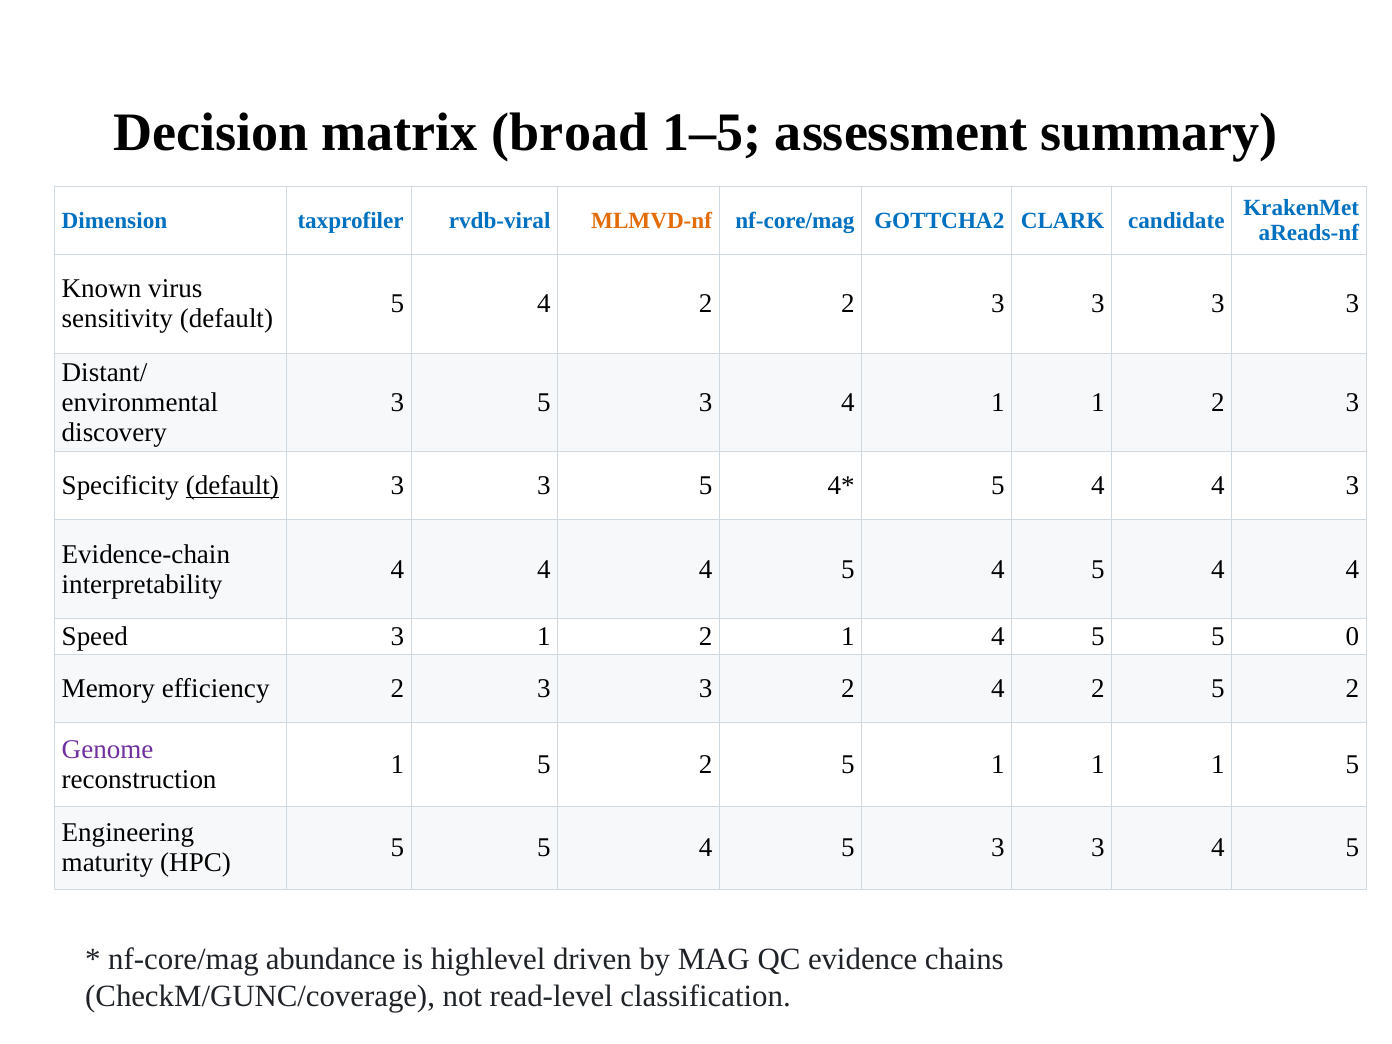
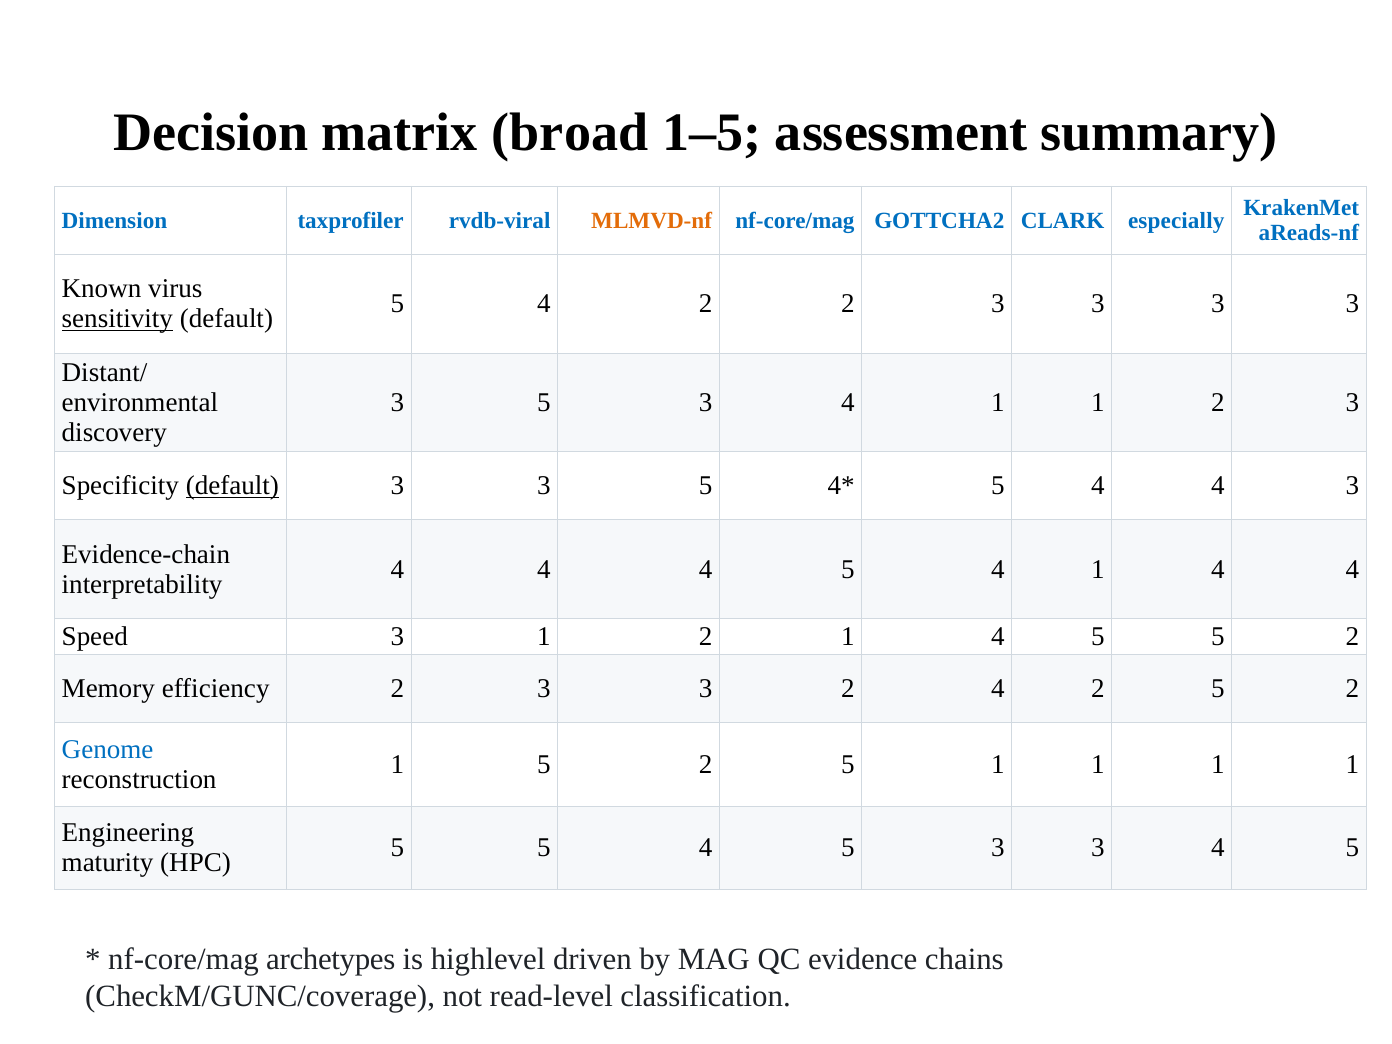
candidate: candidate -> especially (1176, 220)
sensitivity underline: none -> present (117, 319)
4 5 4 5: 5 -> 1 (1098, 569)
5 5 0: 0 -> 2 (1352, 637)
Genome colour: purple -> blue (108, 750)
1 1 1 5: 5 -> 1 (1352, 765)
abundance: abundance -> archetypes (331, 959)
